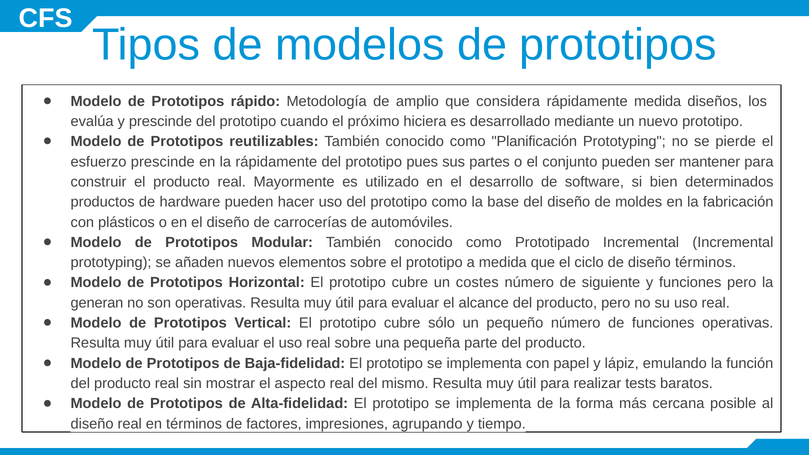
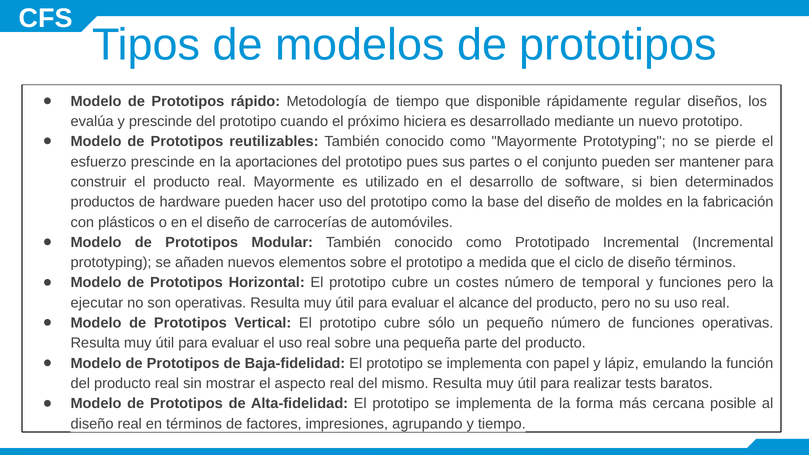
de amplio: amplio -> tiempo (417, 101)
considera: considera -> disponible (508, 101)
rápidamente medida: medida -> regular (657, 101)
como Planificación: Planificación -> Mayormente (534, 142)
la rápidamente: rápidamente -> aportaciones (276, 162)
siguiente: siguiente -> temporal (611, 283)
generan: generan -> ejecutar (97, 303)
